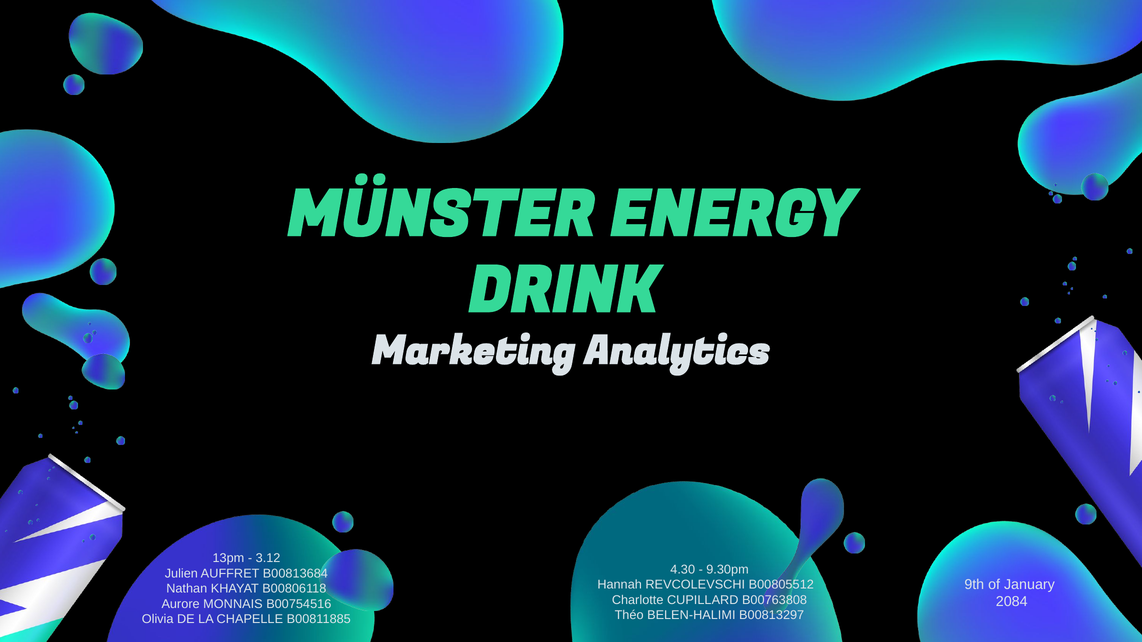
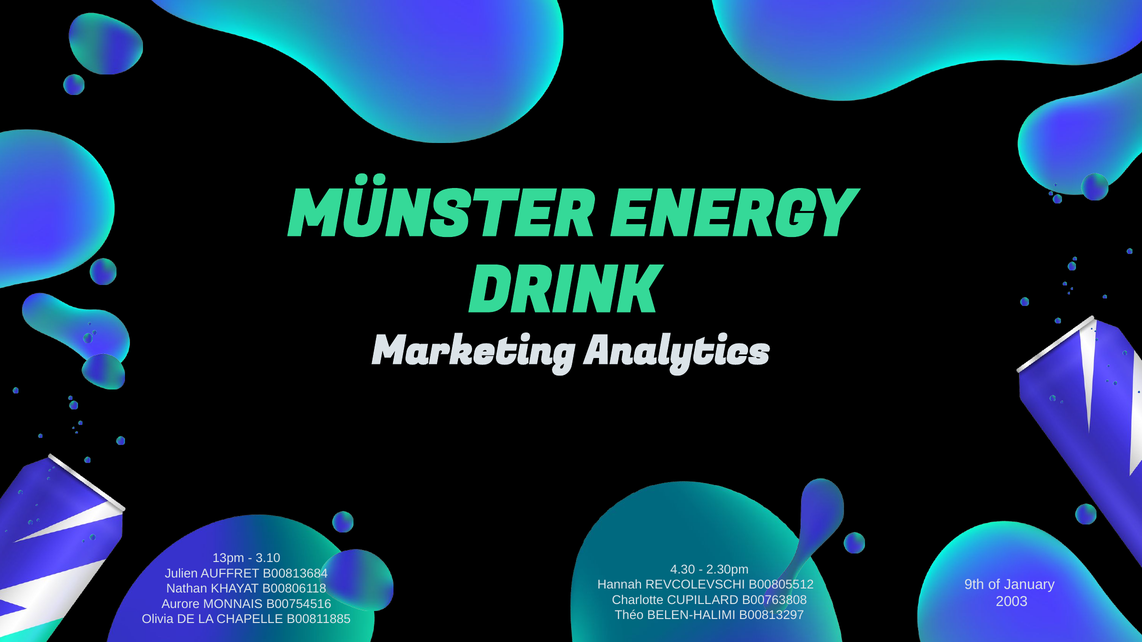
3.12: 3.12 -> 3.10 (268, 559)
9.30pm: 9.30pm -> 2.30pm (727, 570)
2084: 2084 -> 2003 (1012, 602)
